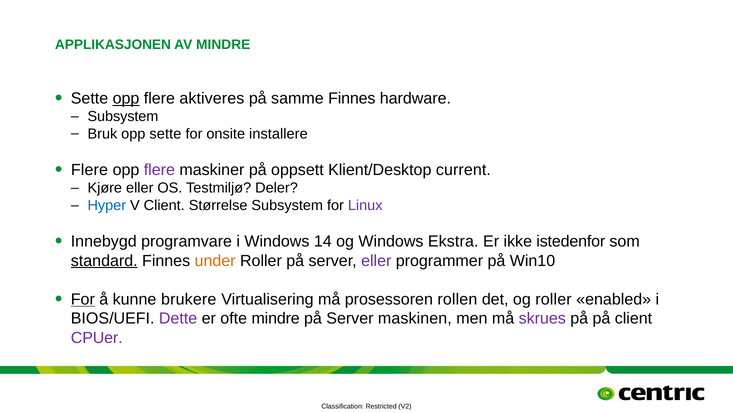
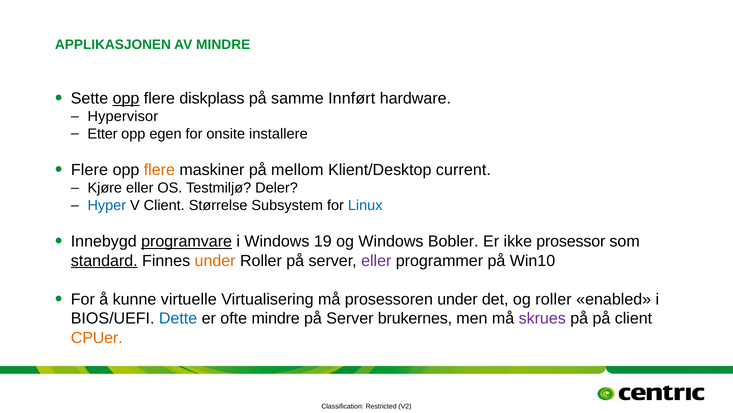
aktiveres: aktiveres -> diskplass (212, 98)
samme Finnes: Finnes -> Innført (352, 98)
Subsystem: Subsystem -> Hypervisor (123, 116)
Bruk: Bruk -> Etter (102, 134)
opp sette: sette -> egen (166, 134)
flere colour: purple -> orange (159, 170)
oppsett: oppsett -> mellom (297, 170)
Linux colour: purple -> blue (365, 205)
programvare underline: none -> present (187, 241)
14: 14 -> 19 (323, 241)
Ekstra: Ekstra -> Bobler (453, 241)
istedenfor: istedenfor -> prosessor (571, 241)
For underline: present -> none (83, 299)
brukere: brukere -> virtuelle (189, 299)
prosessoren rollen: rollen -> under (458, 299)
Dette colour: purple -> blue (178, 318)
maskinen: maskinen -> brukernes (415, 318)
CPUer colour: purple -> orange (97, 337)
